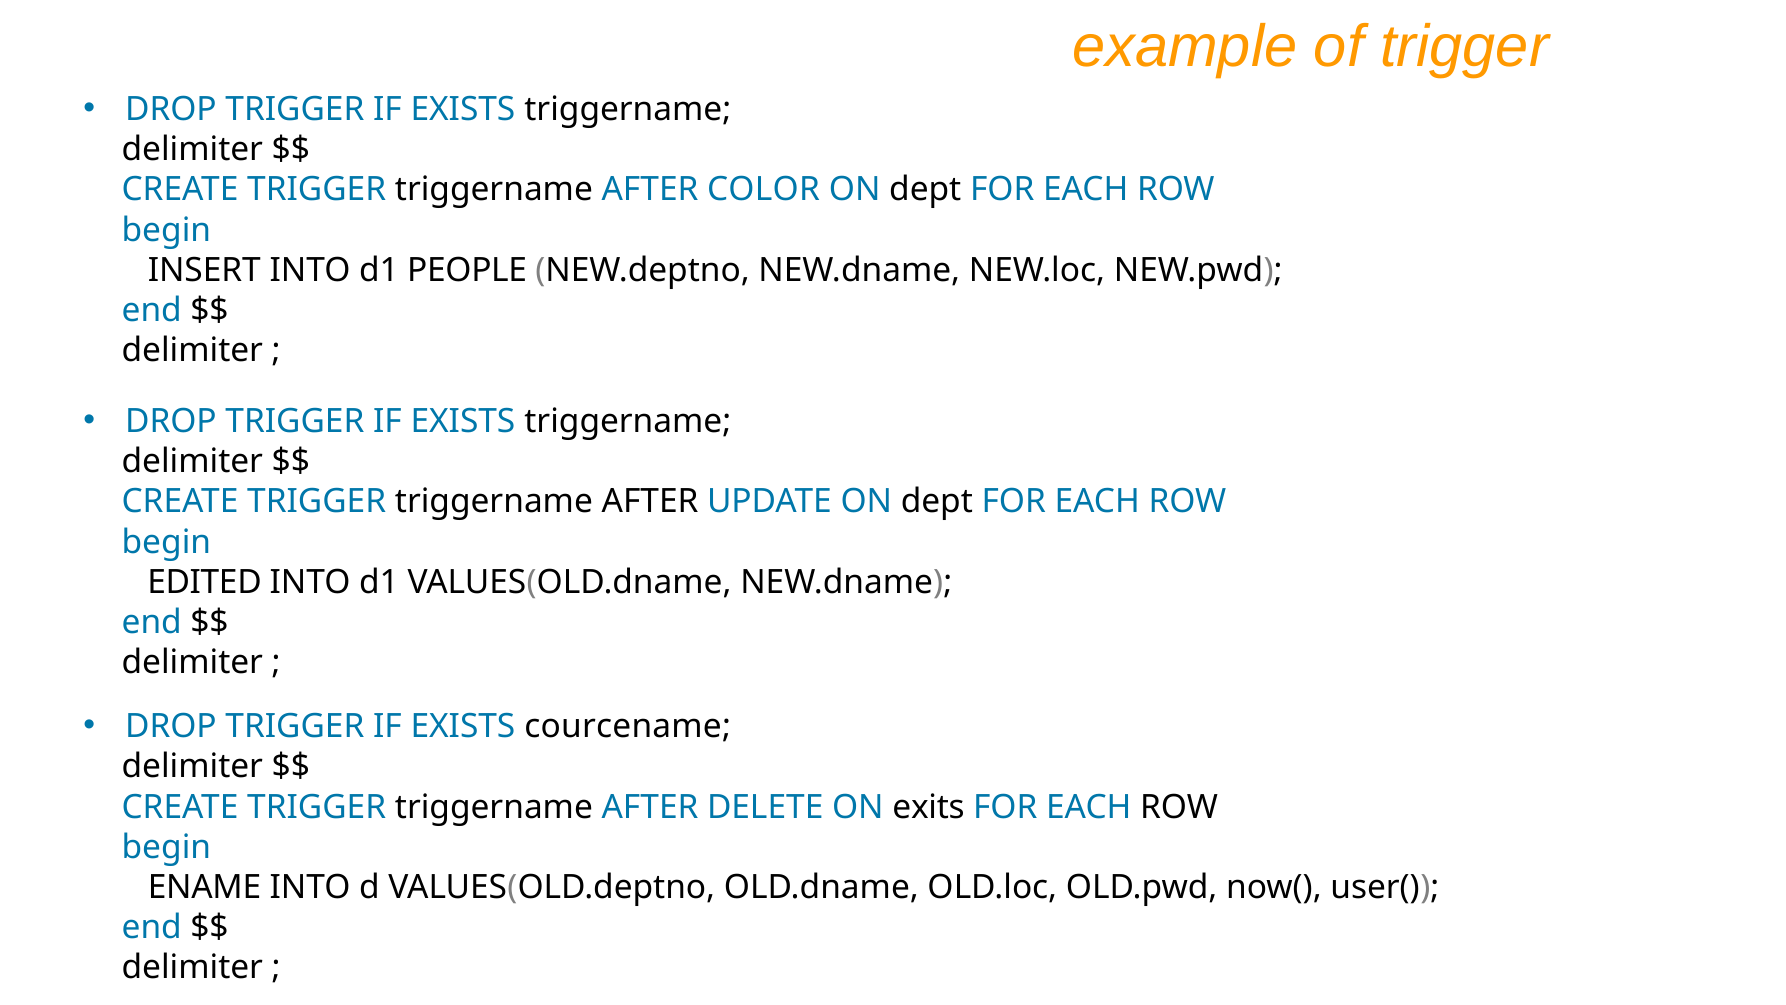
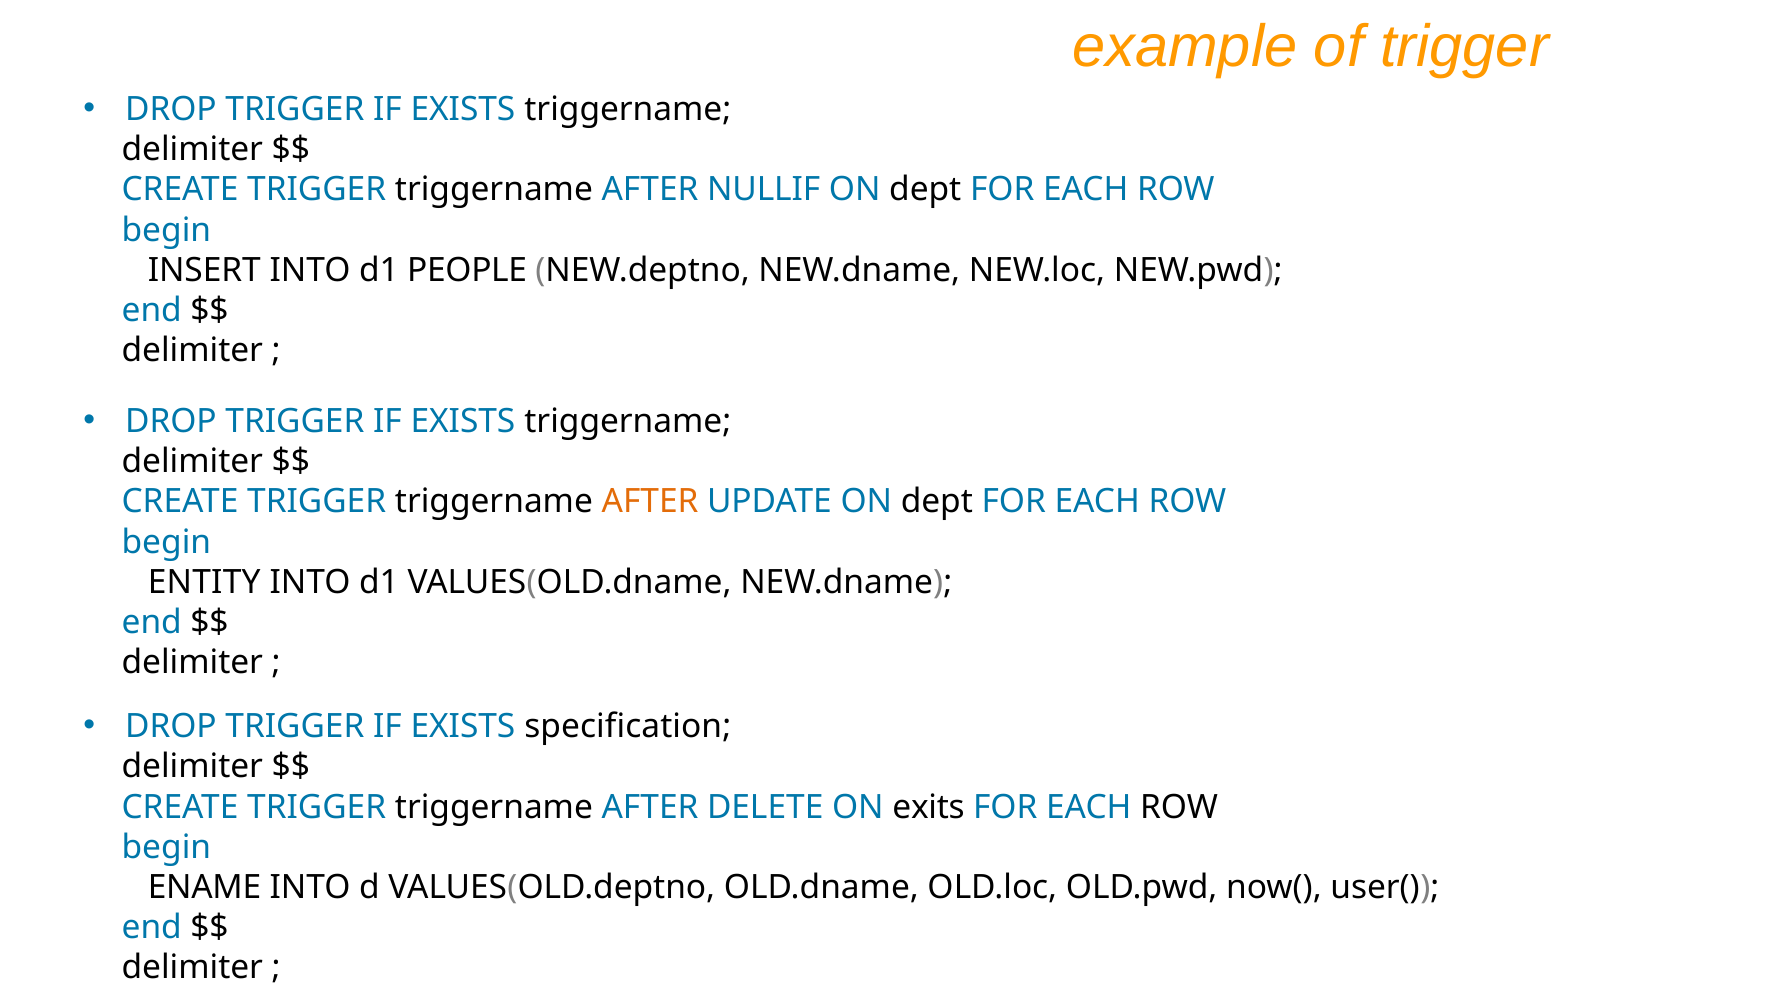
COLOR: COLOR -> NULLIF (764, 190)
AFTER colour: black -> orange (650, 502)
EDITED: EDITED -> ENTITY (204, 582)
courcename: courcename -> specification (628, 726)
